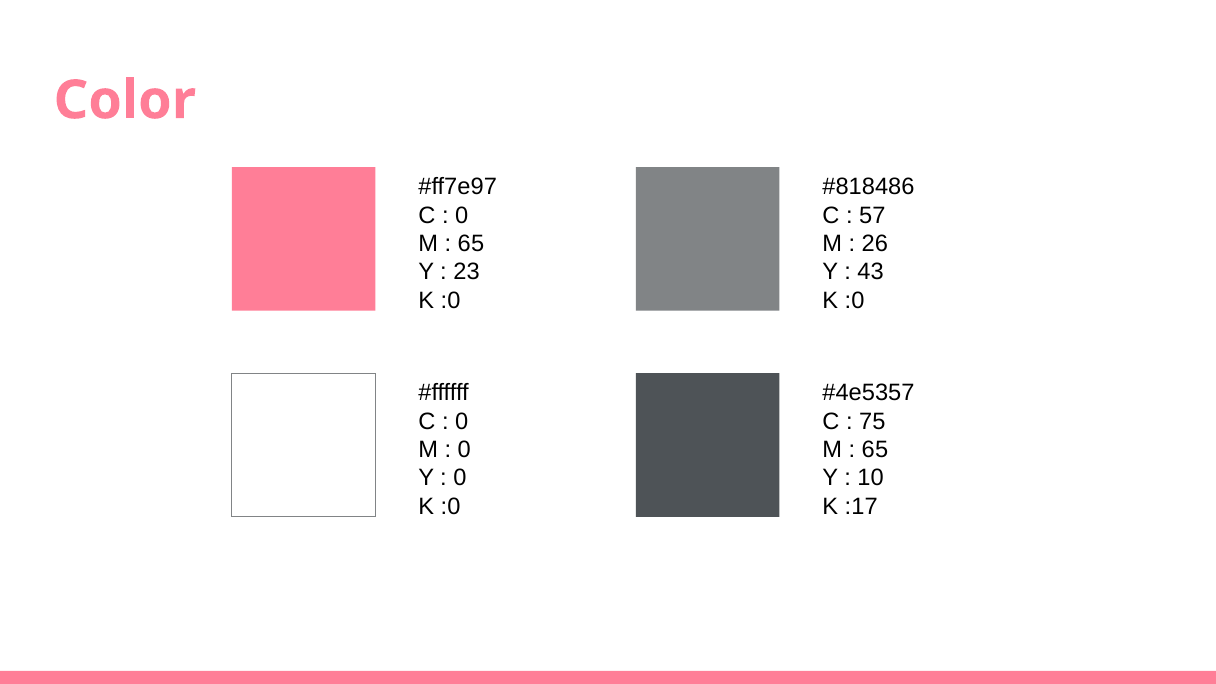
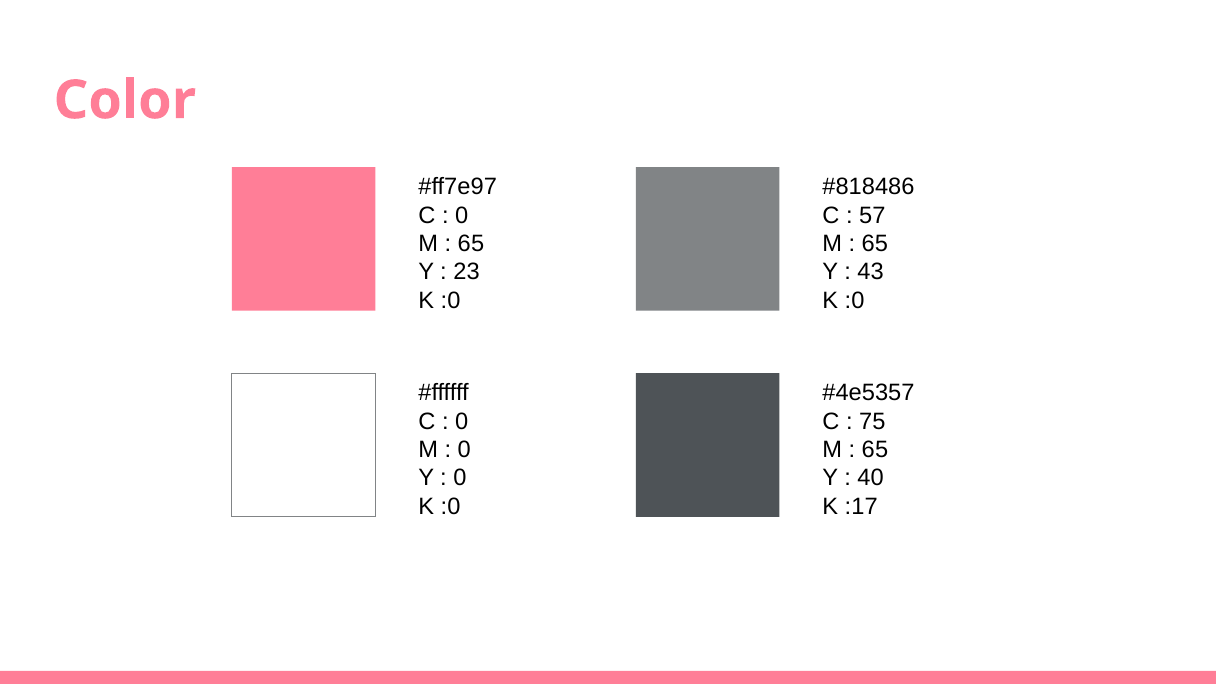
26: 26 -> 65 (875, 244)
10: 10 -> 40 (871, 478)
